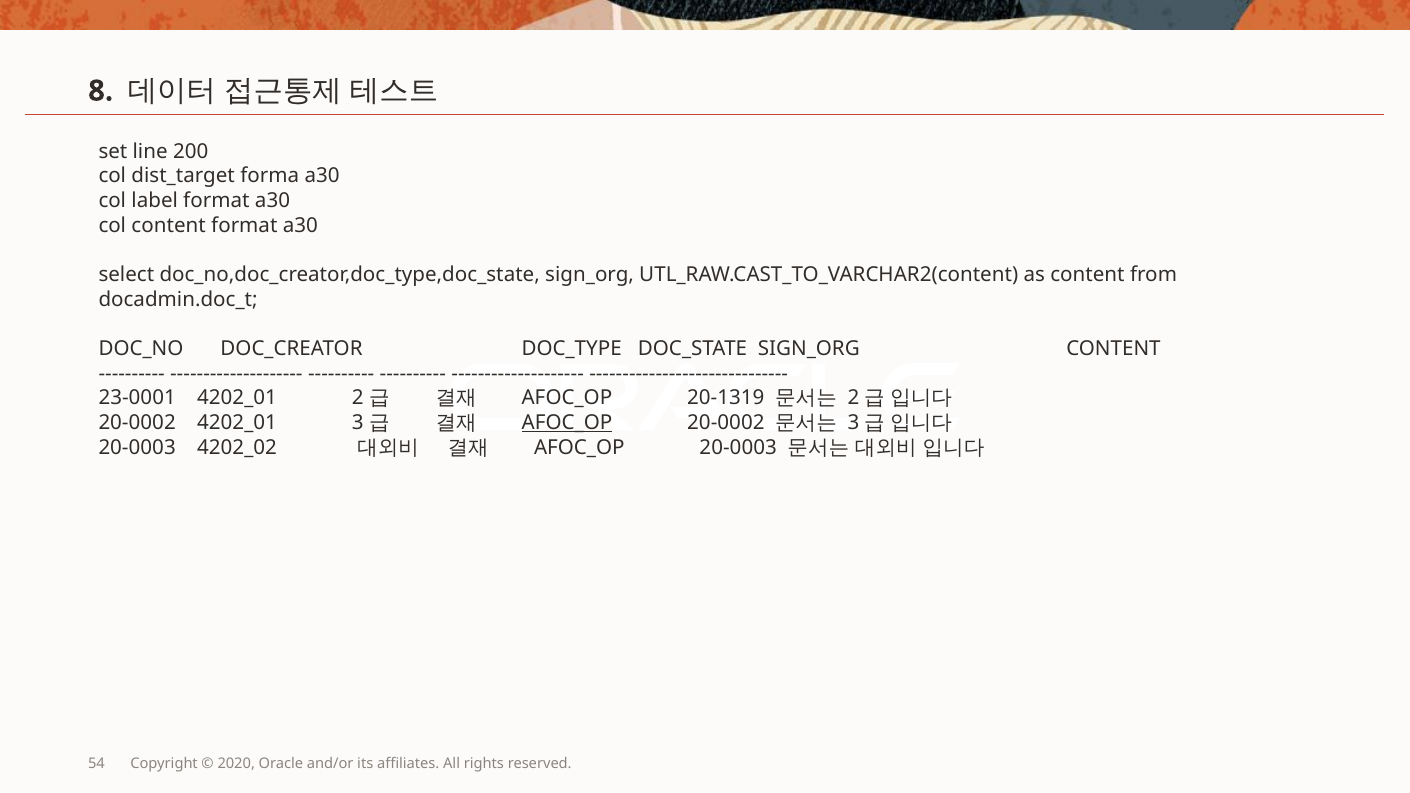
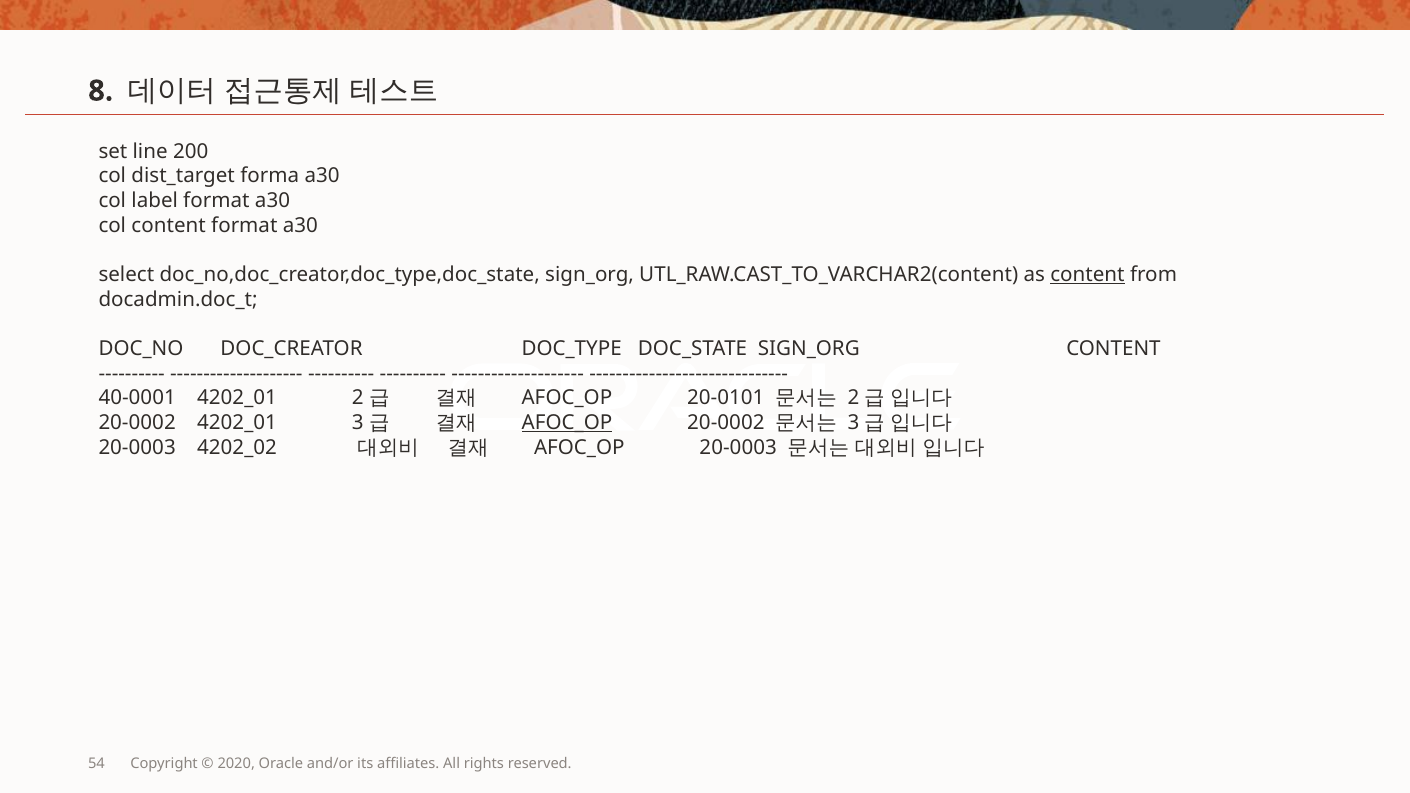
content underline: none -> present (1087, 275)
23-0001: 23-0001 -> 40-0001 (137, 398)
20-1319: 20-1319 -> 20-0101 (726, 398)
